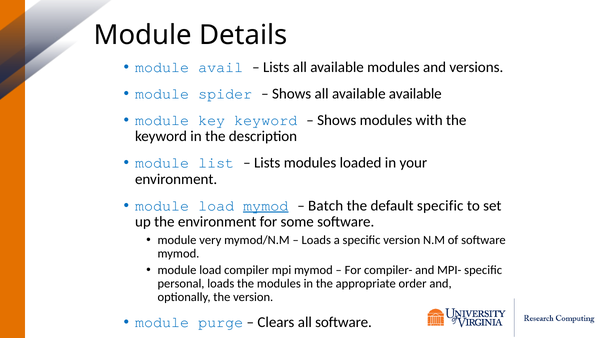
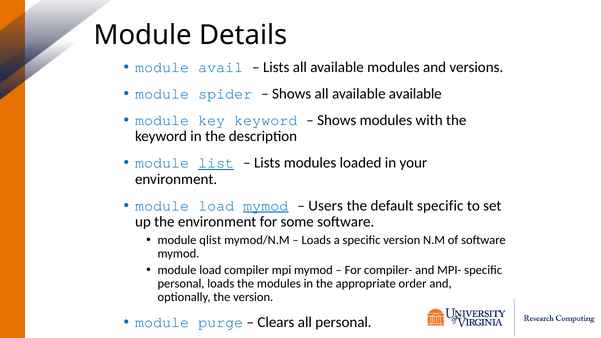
list underline: none -> present (216, 163)
Batch: Batch -> Users (326, 206)
very: very -> qlist (210, 240)
all software: software -> personal (343, 322)
